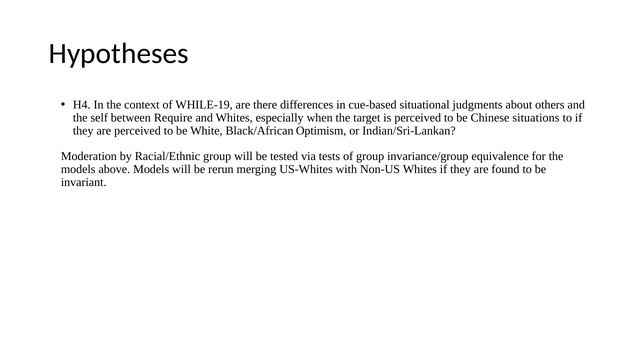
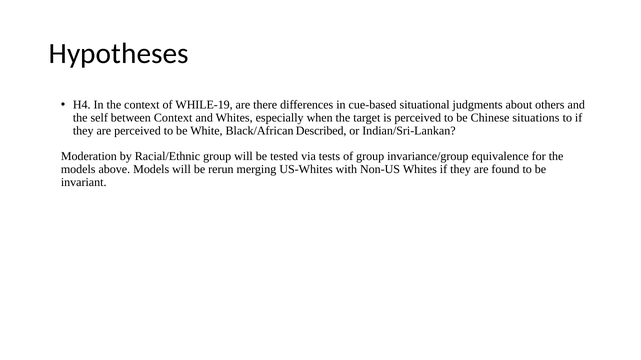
between Require: Require -> Context (173, 118)
Optimism: Optimism -> Described (321, 131)
